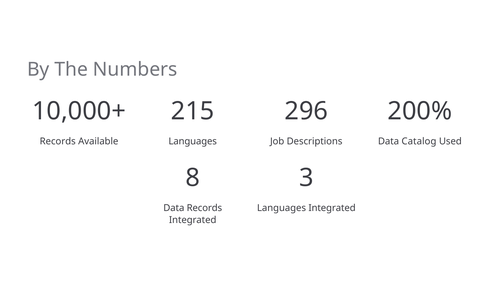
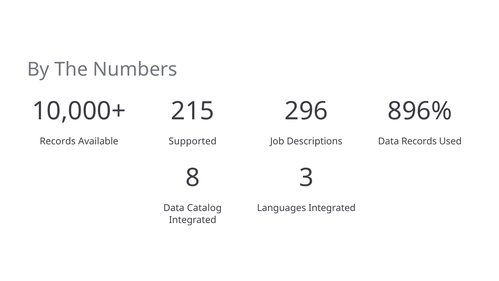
200%: 200% -> 896% (420, 111)
Languages: Languages -> Supported (193, 141)
Data Catalog: Catalog -> Records (419, 141)
Data Records: Records -> Catalog (204, 208)
